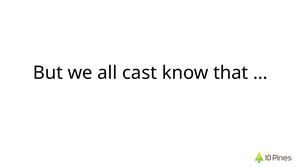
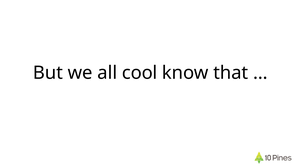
cast: cast -> cool (140, 73)
